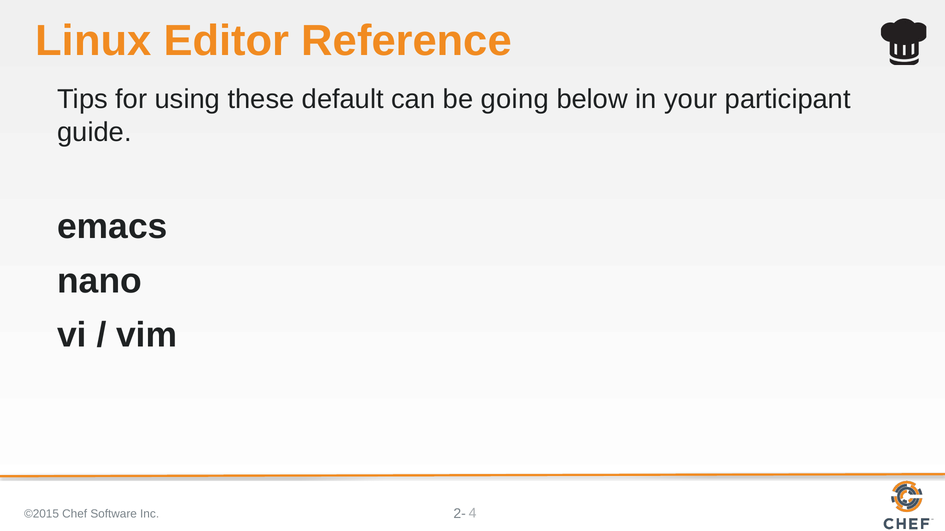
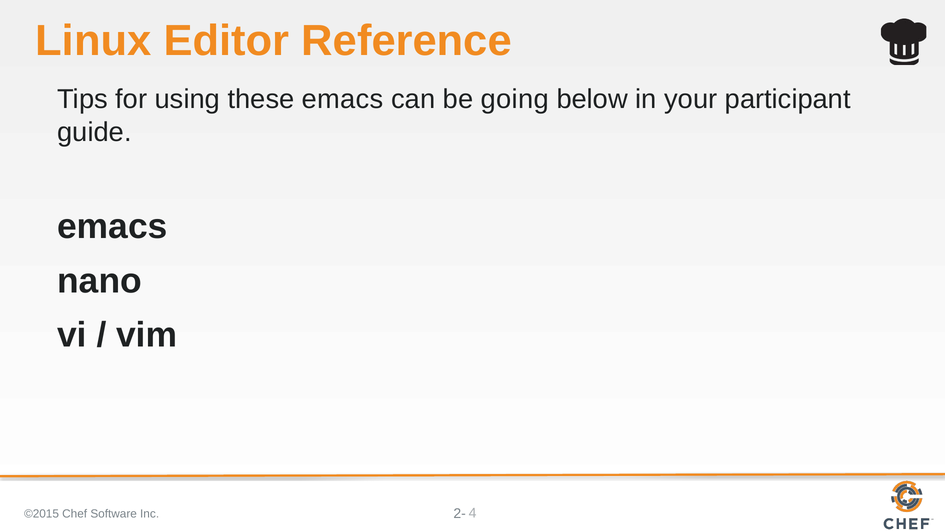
these default: default -> emacs (343, 99)
